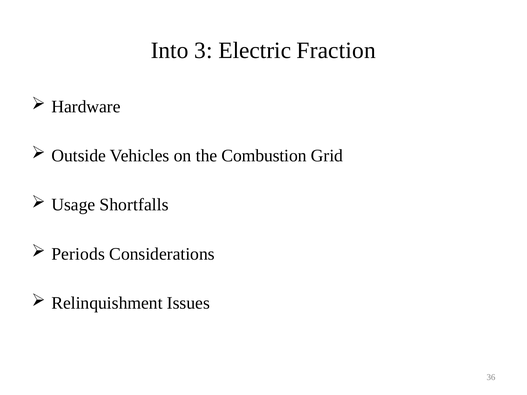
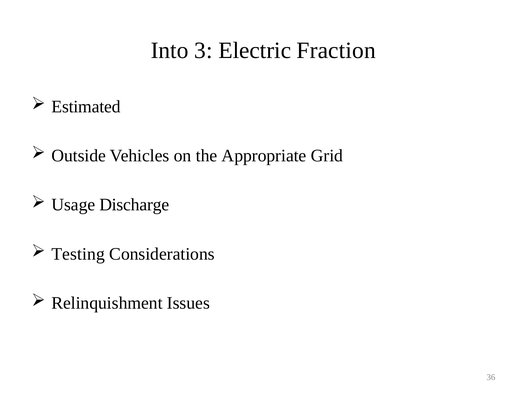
Hardware: Hardware -> Estimated (86, 107)
Combustion: Combustion -> Appropriate (264, 156)
Shortfalls: Shortfalls -> Discharge (134, 205)
Periods: Periods -> Testing (78, 254)
